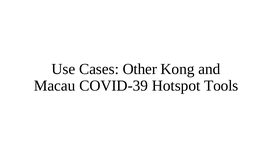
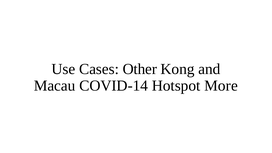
COVID-39: COVID-39 -> COVID-14 (114, 86)
Tools: Tools -> More (221, 86)
